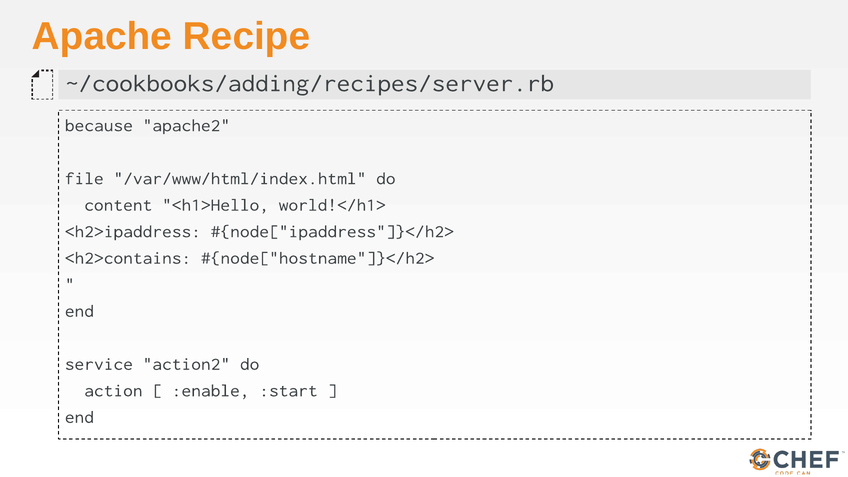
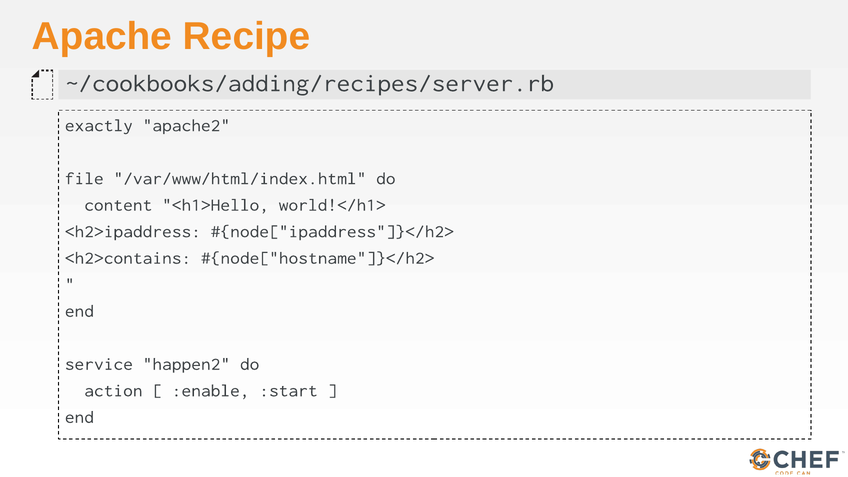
because: because -> exactly (99, 125)
action2: action2 -> happen2 (186, 364)
